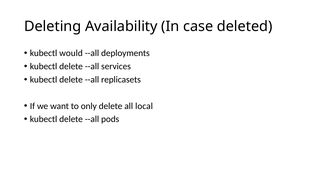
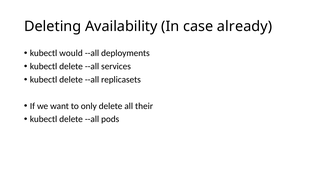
deleted: deleted -> already (245, 26)
local: local -> their (144, 106)
